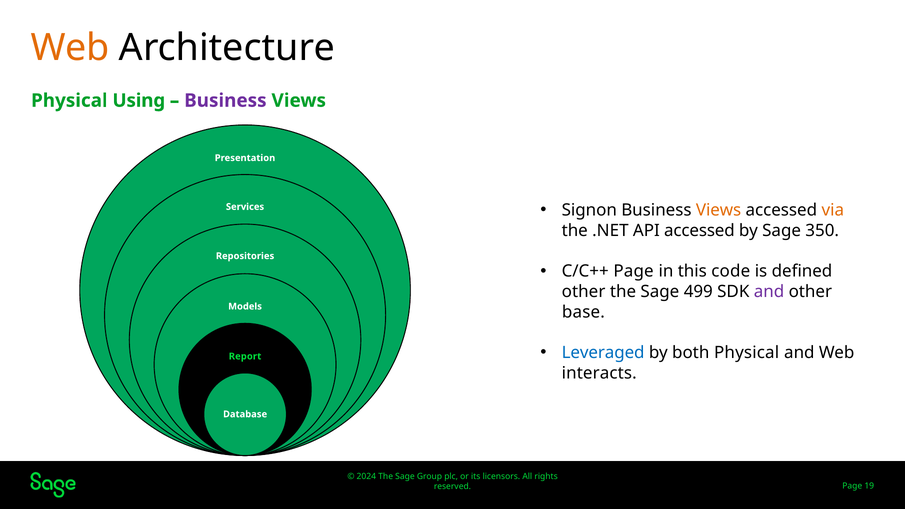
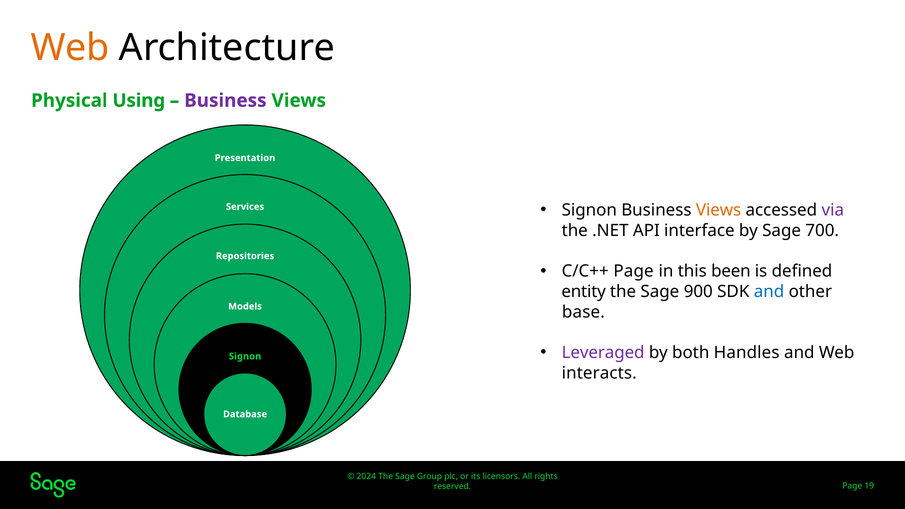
via colour: orange -> purple (833, 210)
API accessed: accessed -> interface (699, 231)
350: 350 -> 700 (822, 231)
code: code -> been (731, 271)
other: other -> entity (584, 292)
499: 499 -> 900 (698, 292)
and colour: purple -> blue (769, 292)
Leveraged colour: blue -> purple (603, 353)
both Physical: Physical -> Handles (747, 353)
Report: Report -> Signon (245, 356)
